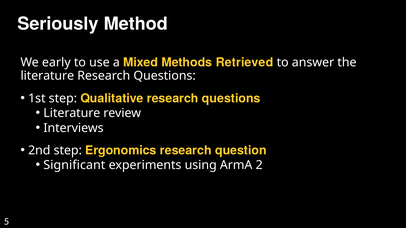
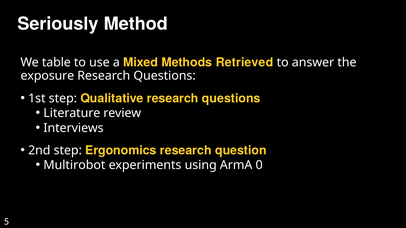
early: early -> table (56, 63)
literature: literature -> exposure (47, 76)
Significant: Significant -> Multirobot (74, 165)
2: 2 -> 0 (259, 165)
